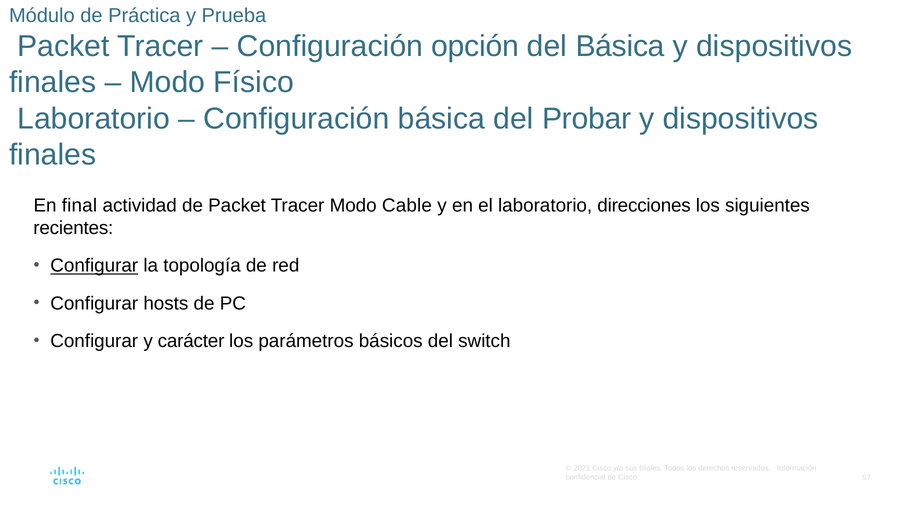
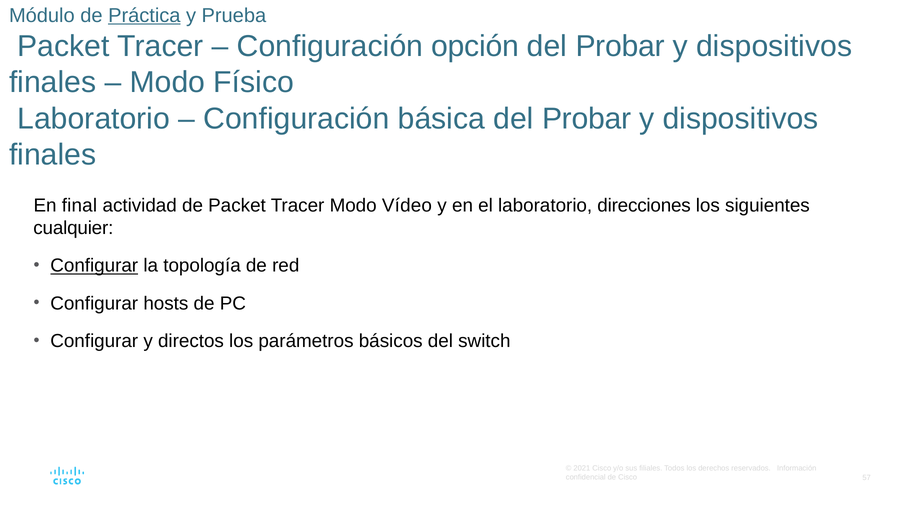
Práctica underline: none -> present (144, 15)
Básica: Básica -> Probar (620, 46)
Cable: Cable -> Vídeo (407, 205)
recientes: recientes -> cualquier (73, 228)
carácter: carácter -> directos (191, 341)
